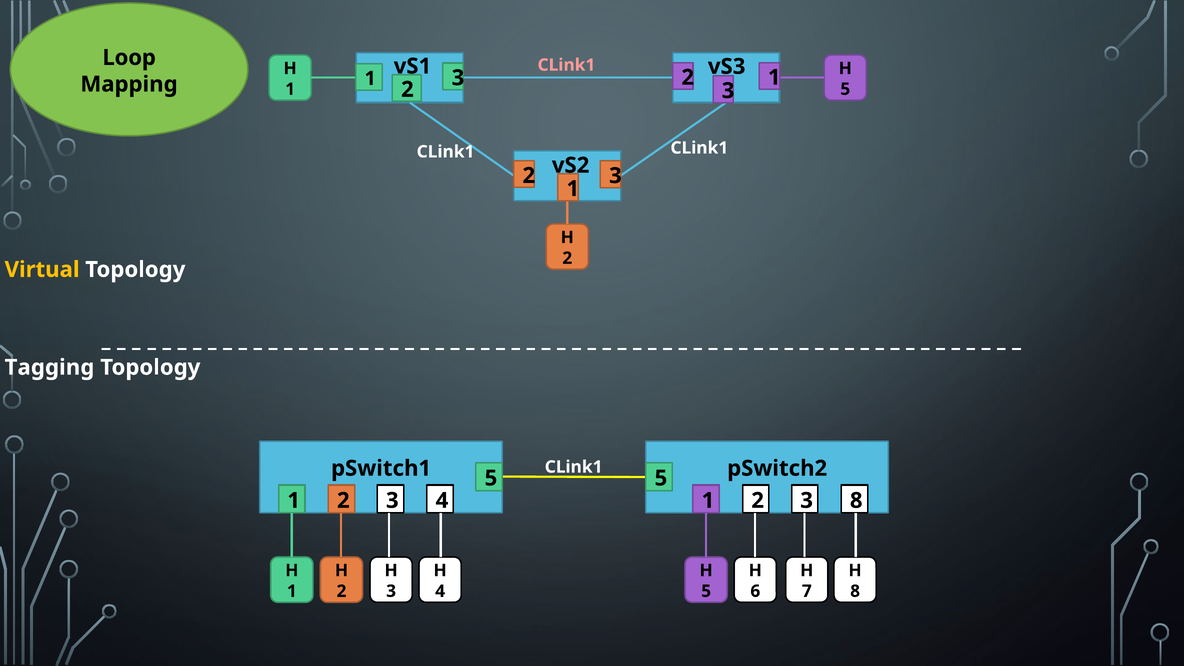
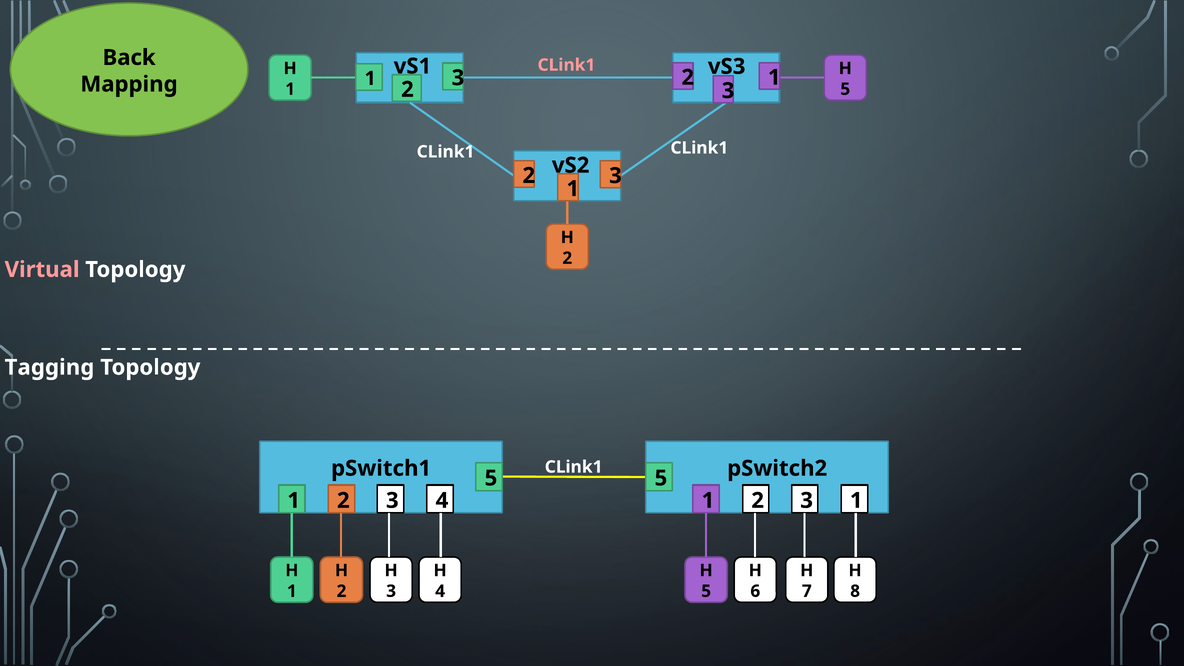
Loop: Loop -> Back (129, 58)
Virtual colour: yellow -> pink (42, 270)
1 2 3 8: 8 -> 1 (856, 501)
